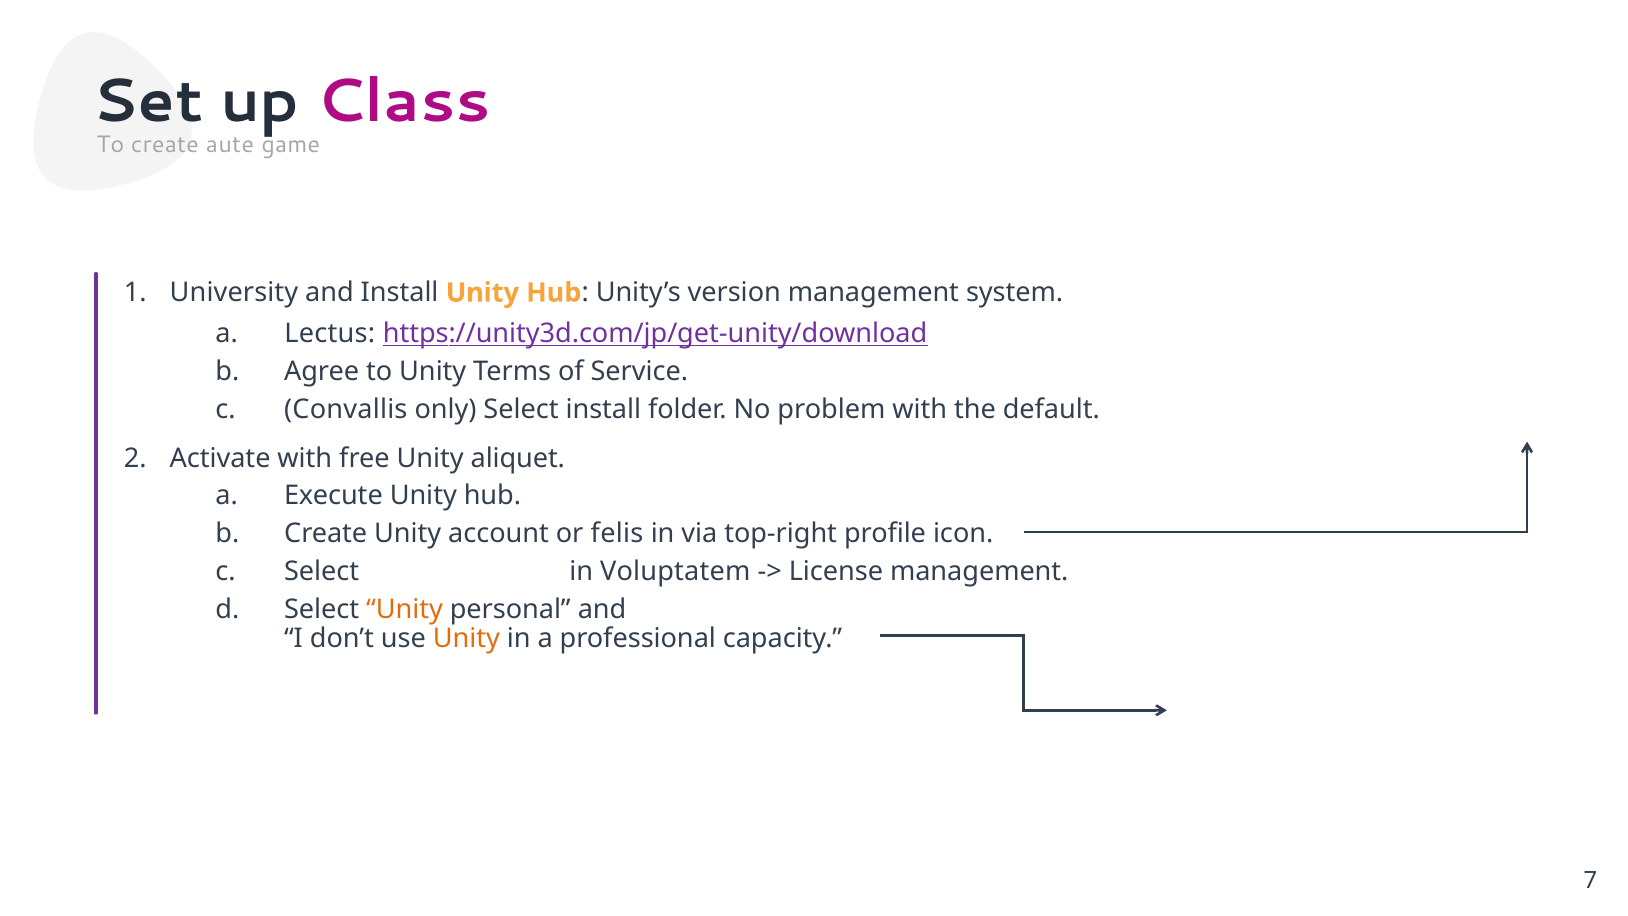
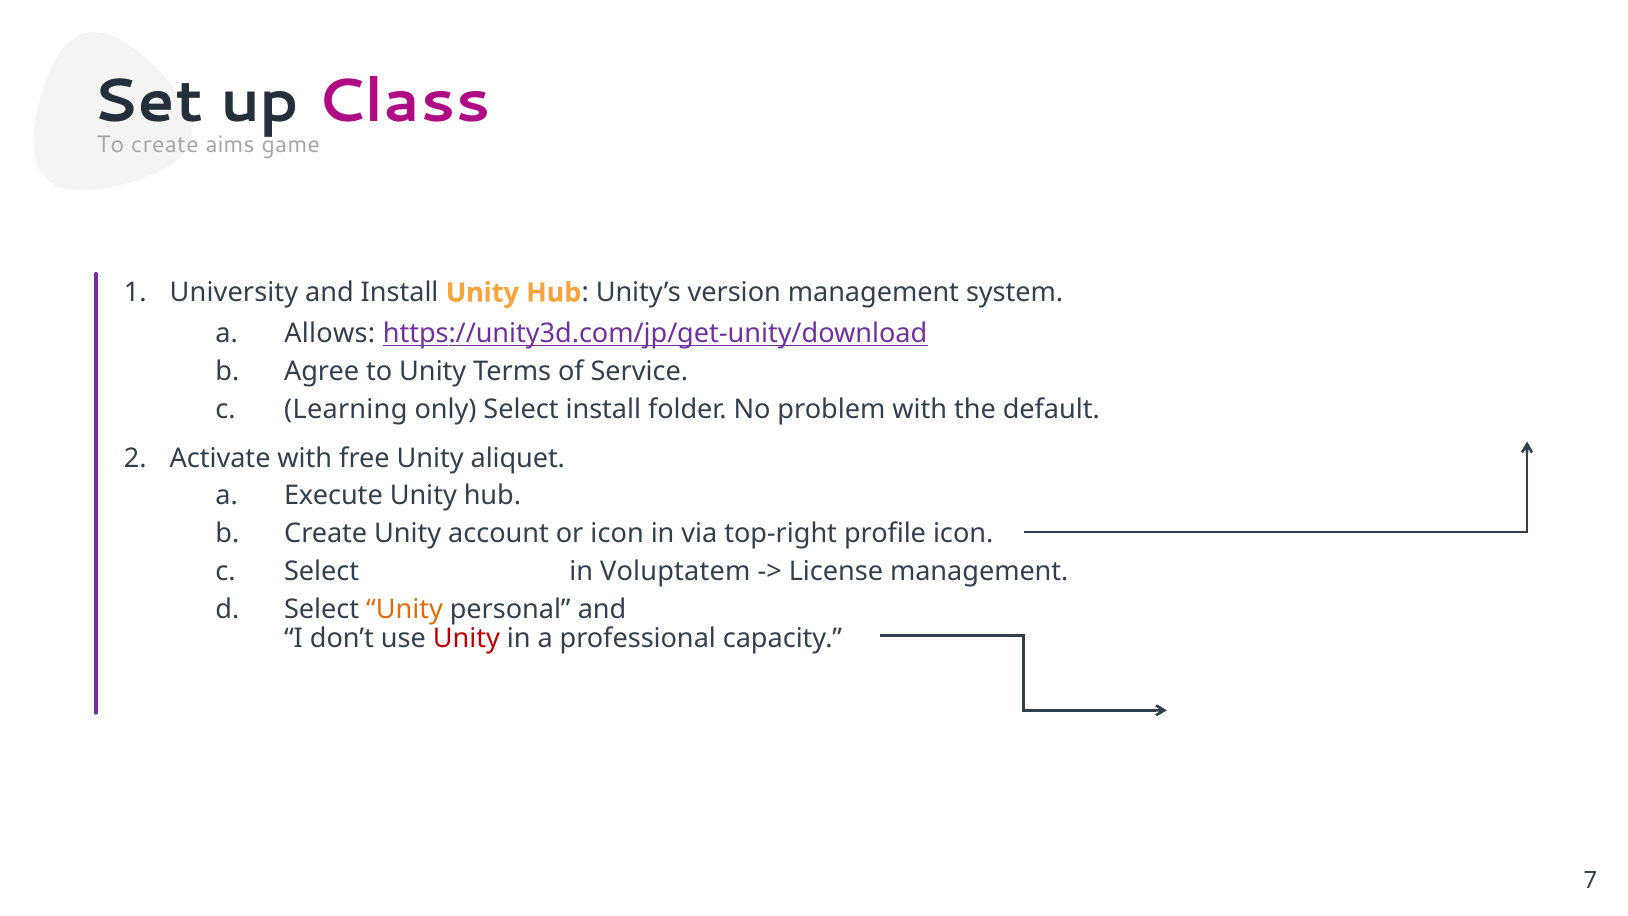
aute: aute -> aims (230, 144)
Lectus: Lectus -> Allows (330, 333)
Convallis: Convallis -> Learning (346, 409)
or felis: felis -> icon (617, 533)
Unity colour: orange -> red (466, 638)
